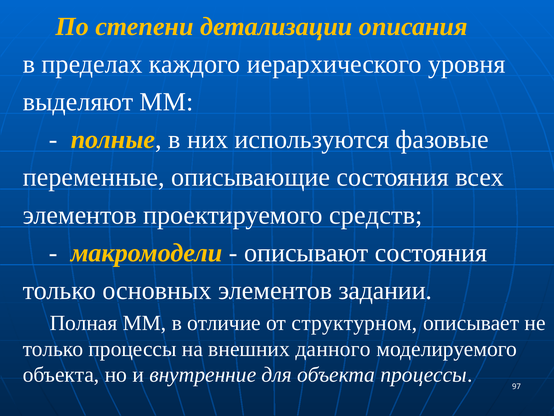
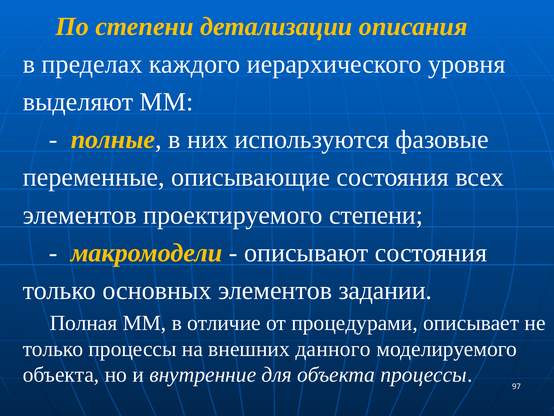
проектируемого средств: средств -> степени (376, 215)
структурном: структурном -> процедурами (355, 323)
